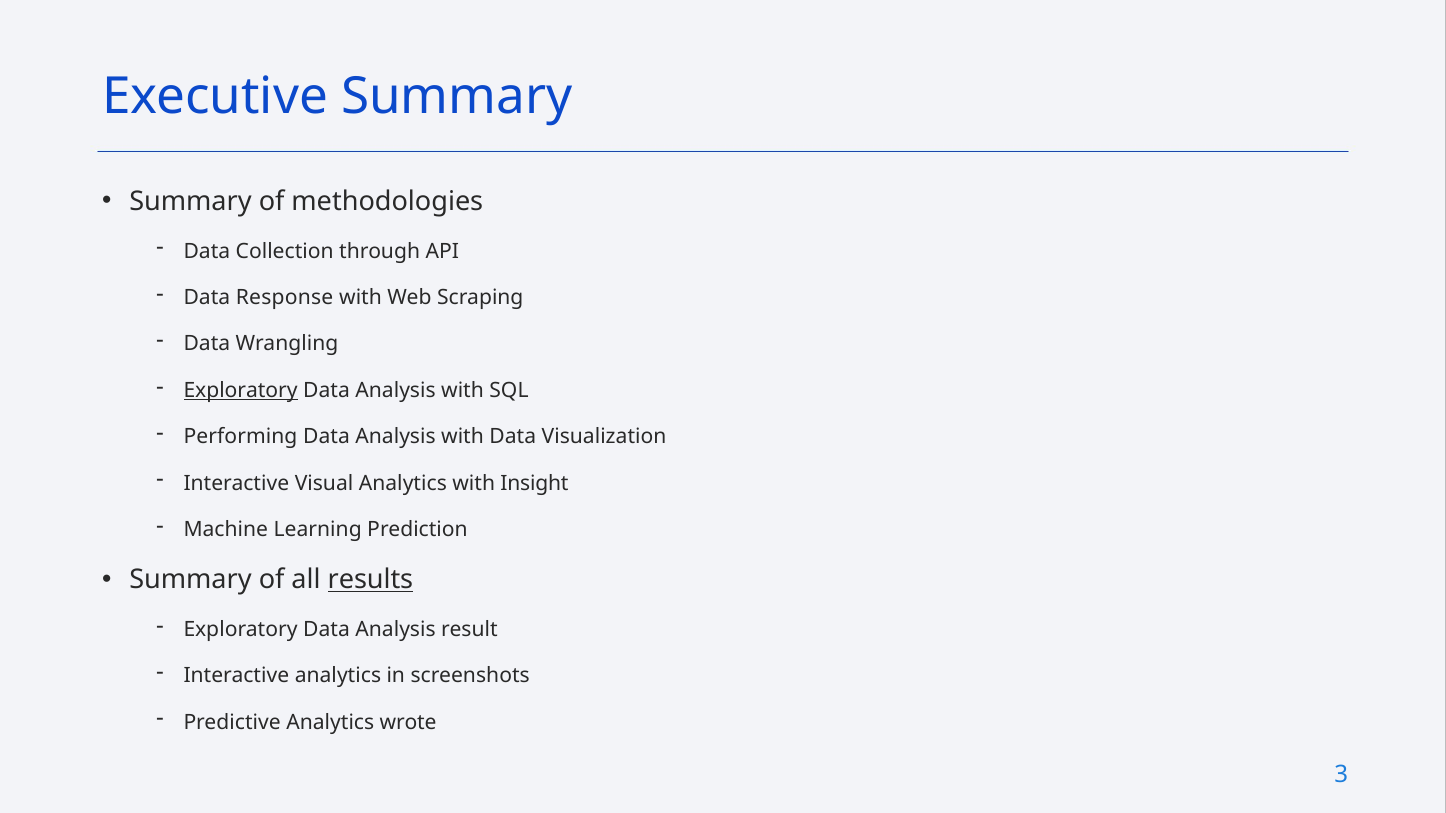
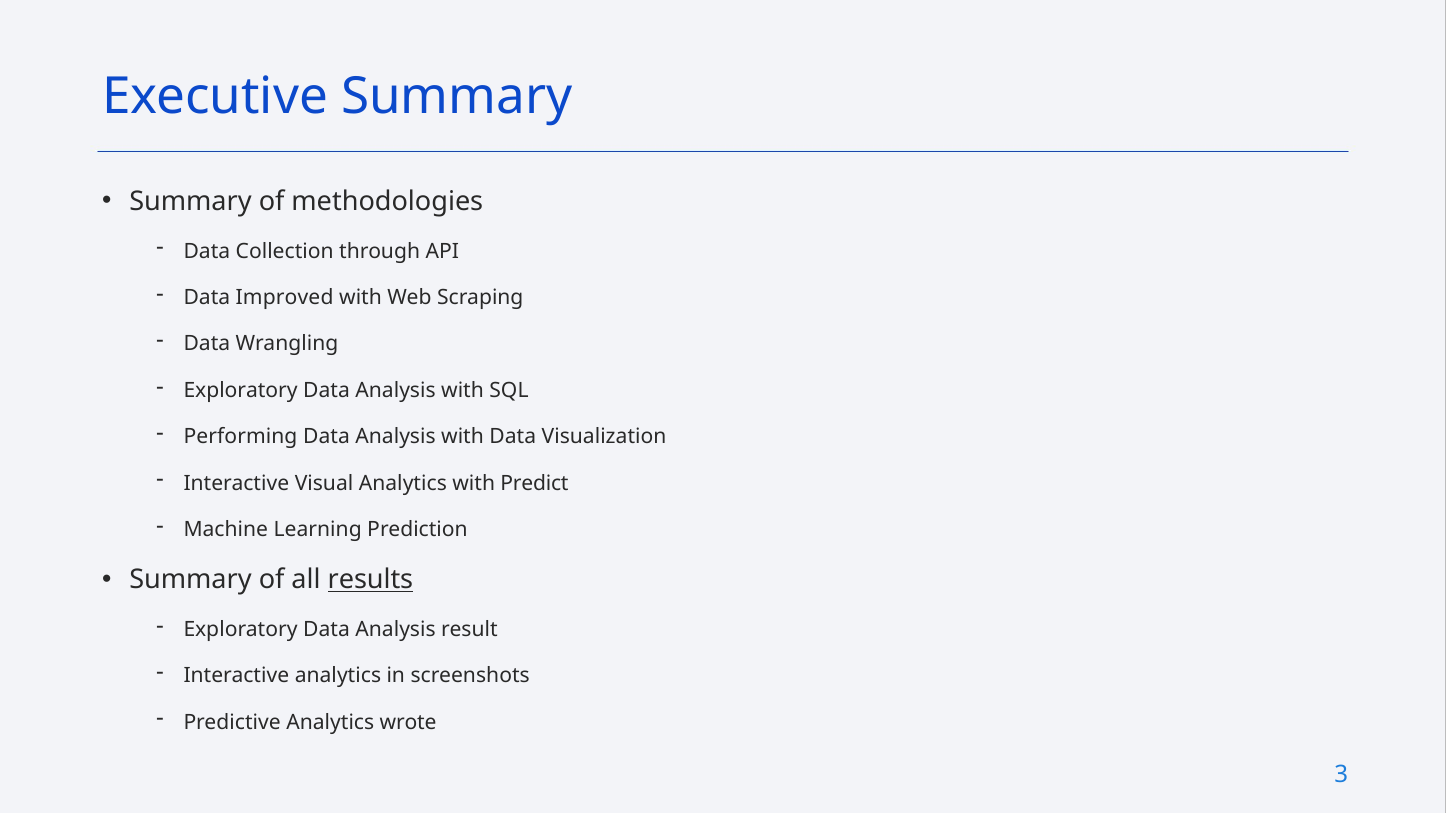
Response: Response -> Improved (285, 298)
Exploratory underline: present -> none (241, 391)
Insight: Insight -> Predict (534, 483)
